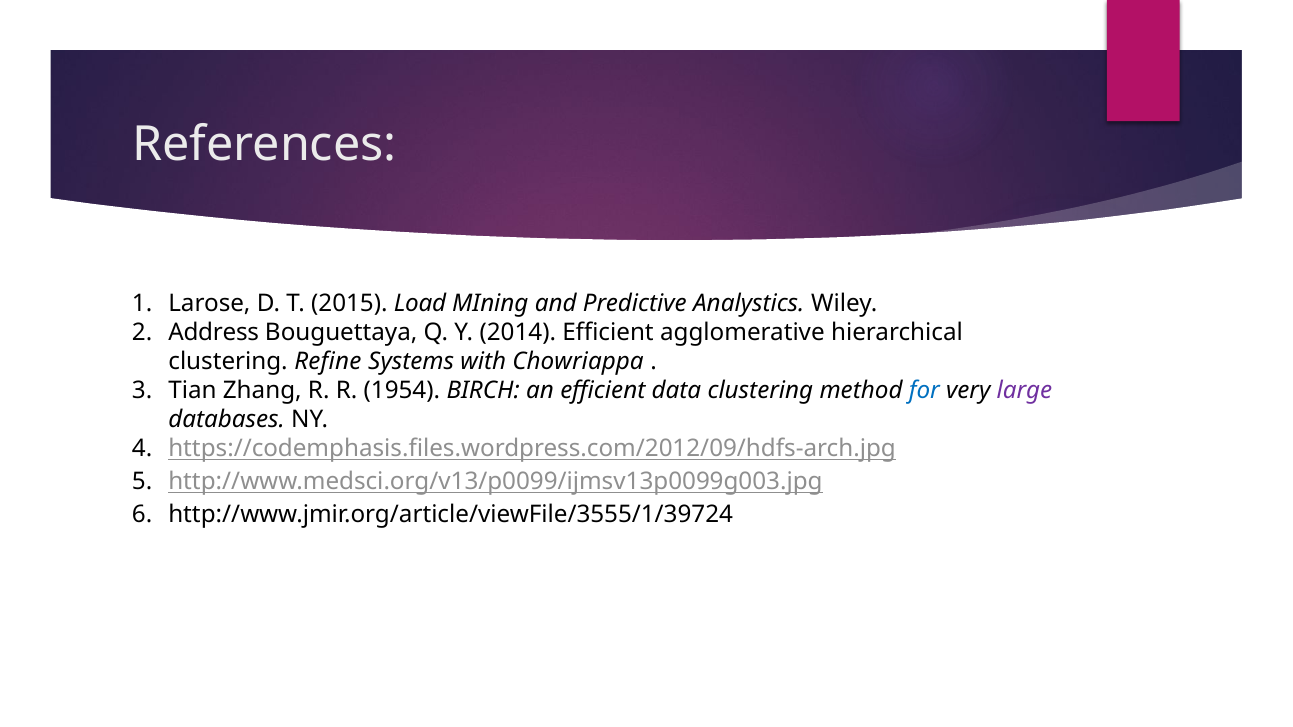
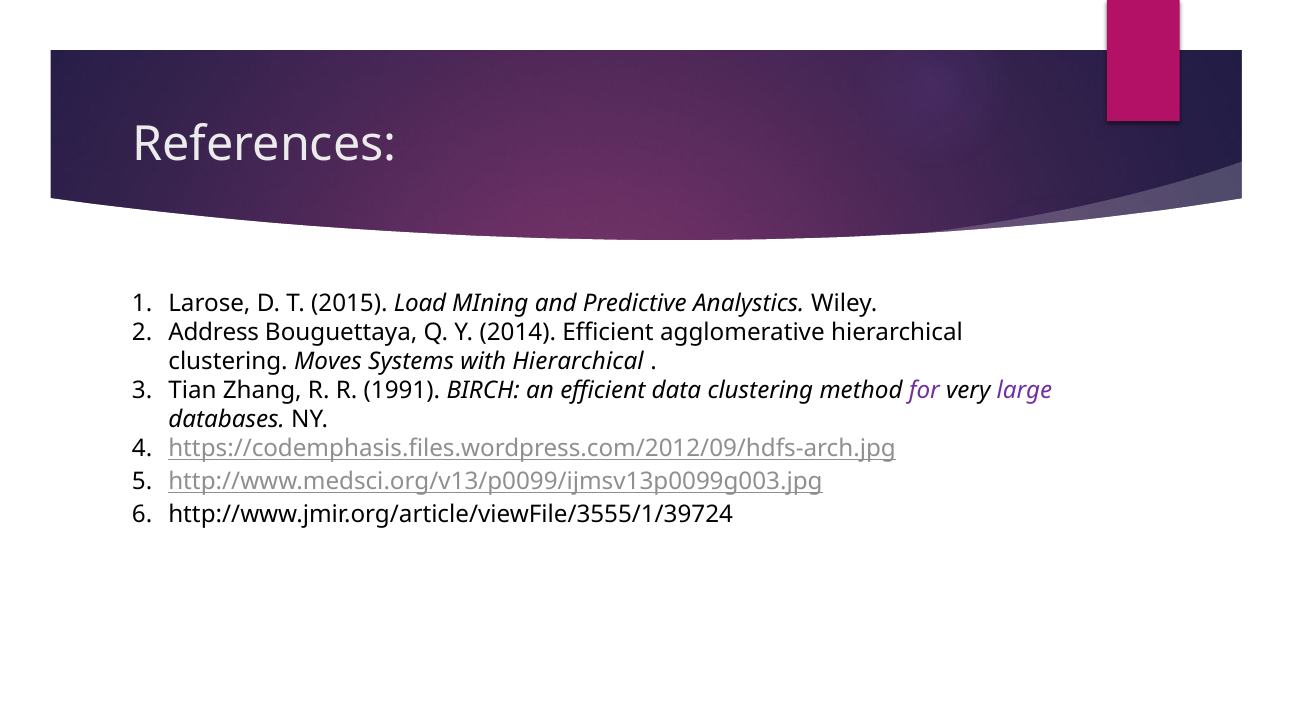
Refine: Refine -> Moves (328, 362)
with Chowriappa: Chowriappa -> Hierarchical (578, 362)
1954: 1954 -> 1991 (402, 391)
for colour: blue -> purple (924, 391)
